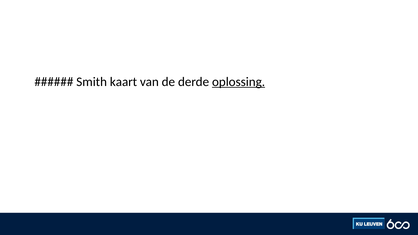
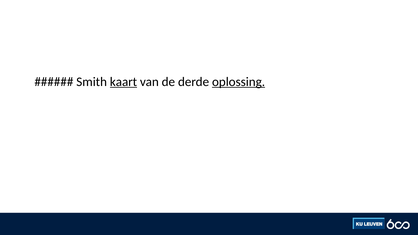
kaart underline: none -> present (123, 82)
